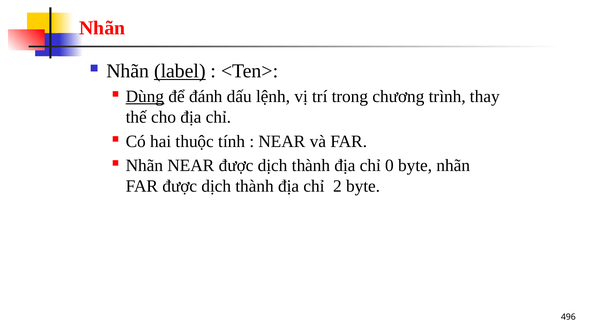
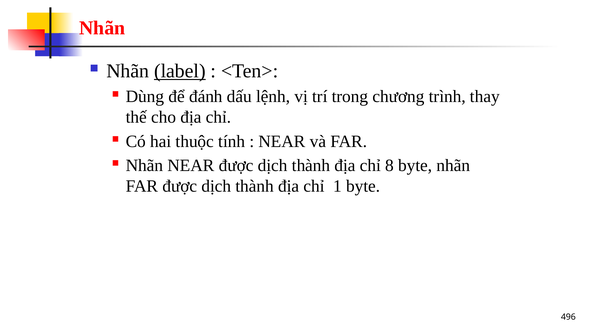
Dùng underline: present -> none (145, 97)
0: 0 -> 8 (390, 166)
2: 2 -> 1 (338, 187)
